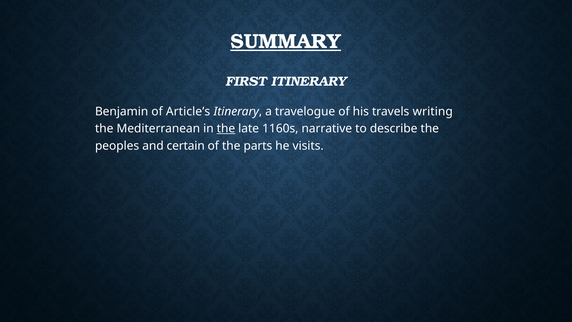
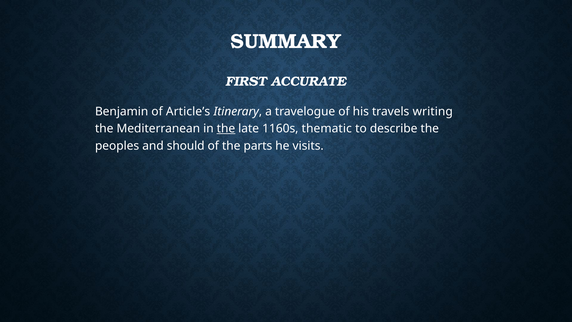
SUMMARY underline: present -> none (286, 42)
FIRST ITINERARY: ITINERARY -> ACCURATE (309, 81)
narrative: narrative -> thematic (327, 128)
certain: certain -> should (186, 146)
